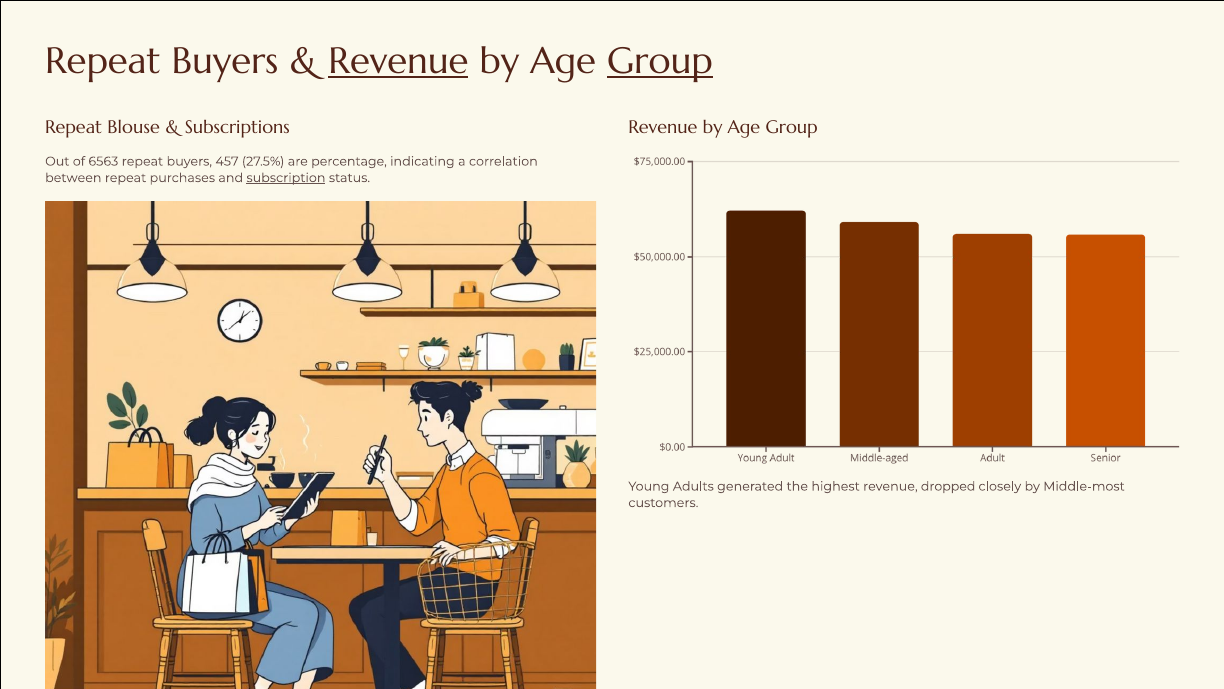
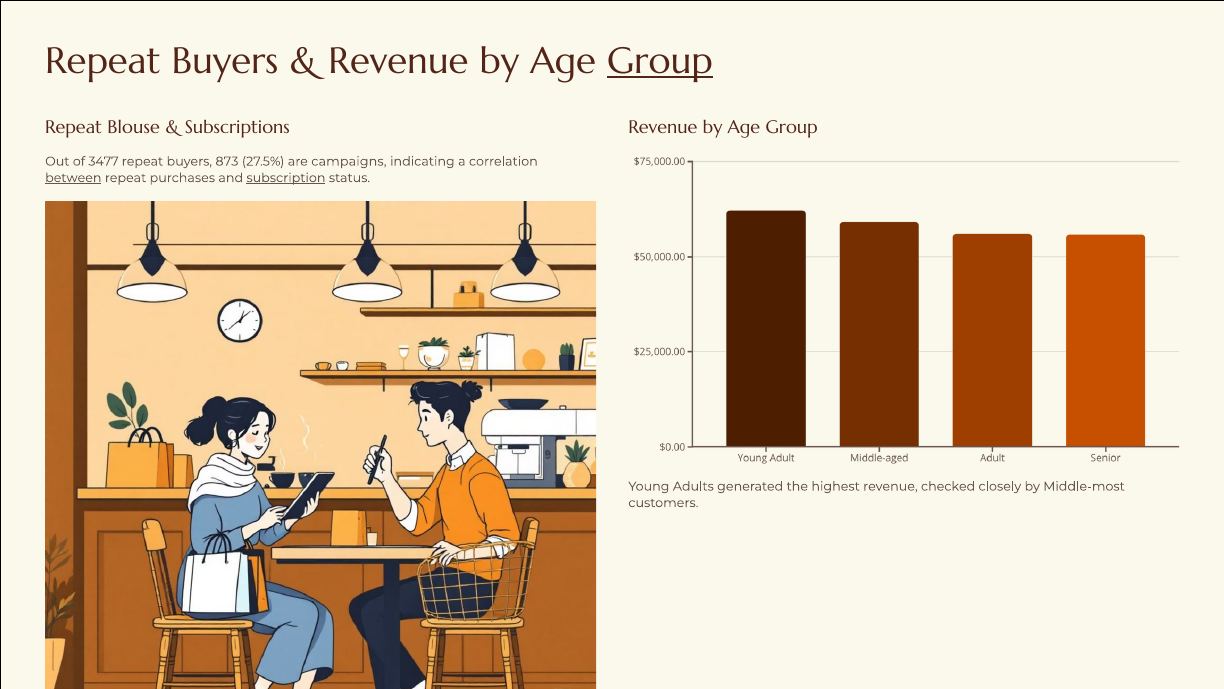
Revenue underline: present -> none (398, 61)
6563: 6563 -> 3477 (103, 161)
457: 457 -> 873 (227, 161)
percentage: percentage -> campaigns (349, 161)
between underline: none -> present (73, 178)
dropped: dropped -> checked (948, 486)
